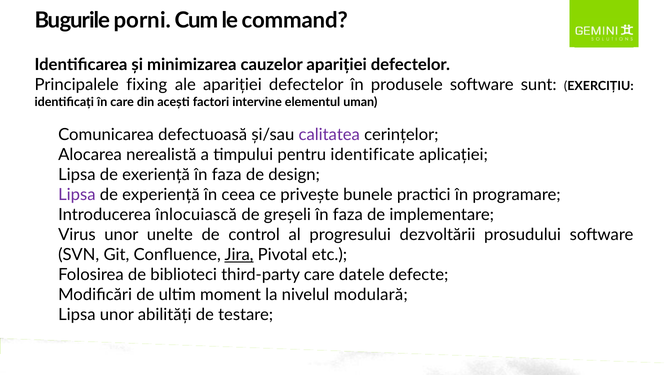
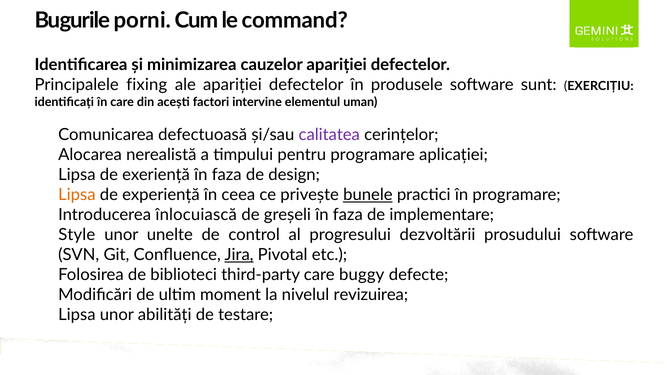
pentru identificate: identificate -> programare (373, 155)
Lipsa colour: purple -> orange (77, 195)
bunele underline: none -> present (368, 195)
Virus: Virus -> Style (77, 235)
datele: datele -> buggy (362, 275)
modulară: modulară -> revizuirea (371, 295)
